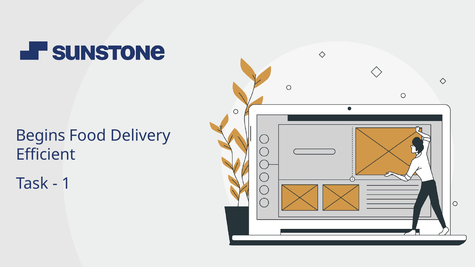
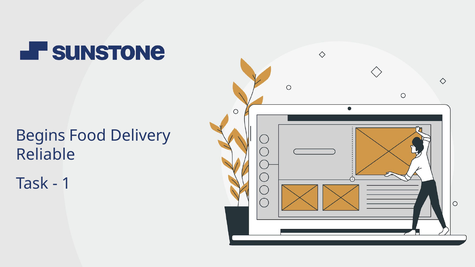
Efficient: Efficient -> Reliable (46, 155)
